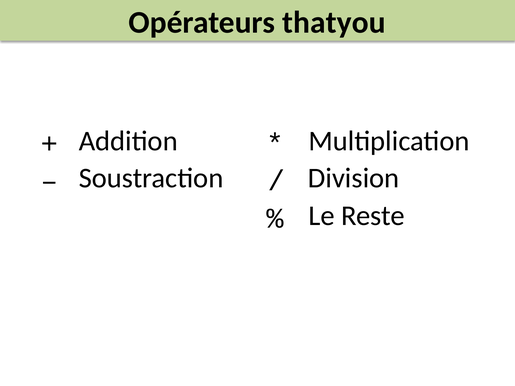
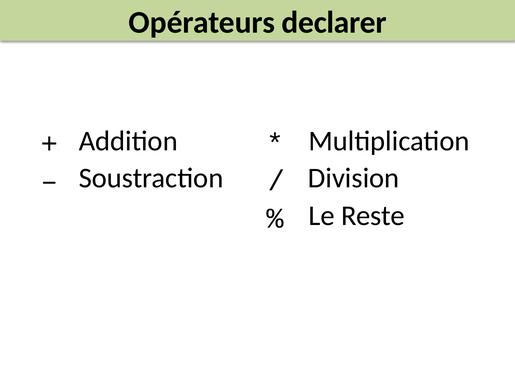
thatyou: thatyou -> declarer (334, 22)
